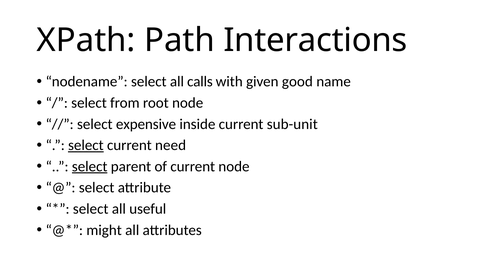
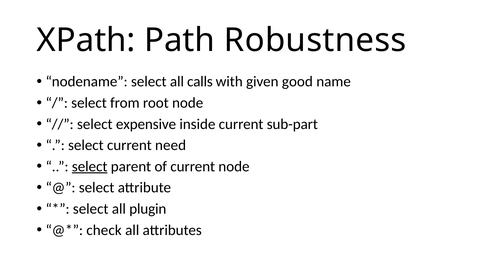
Interactions: Interactions -> Robustness (315, 40)
sub-unit: sub-unit -> sub-part (292, 124)
select underline: present -> none (86, 145)
useful: useful -> plugin (148, 209)
might: might -> check (104, 230)
